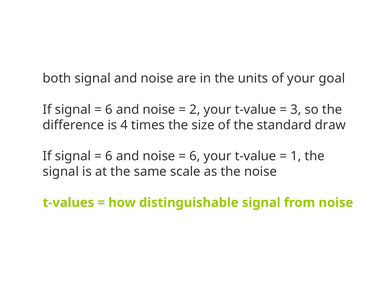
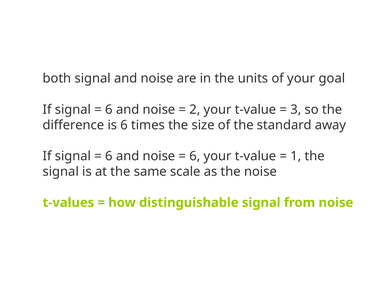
is 4: 4 -> 6 (124, 125)
draw: draw -> away (330, 125)
